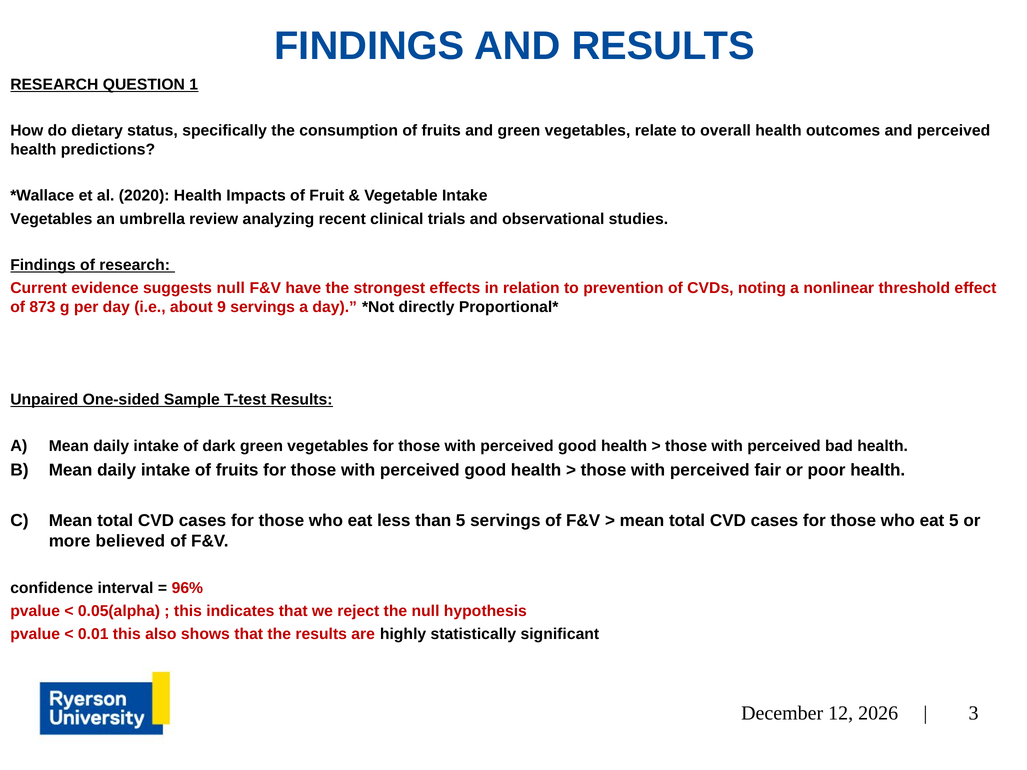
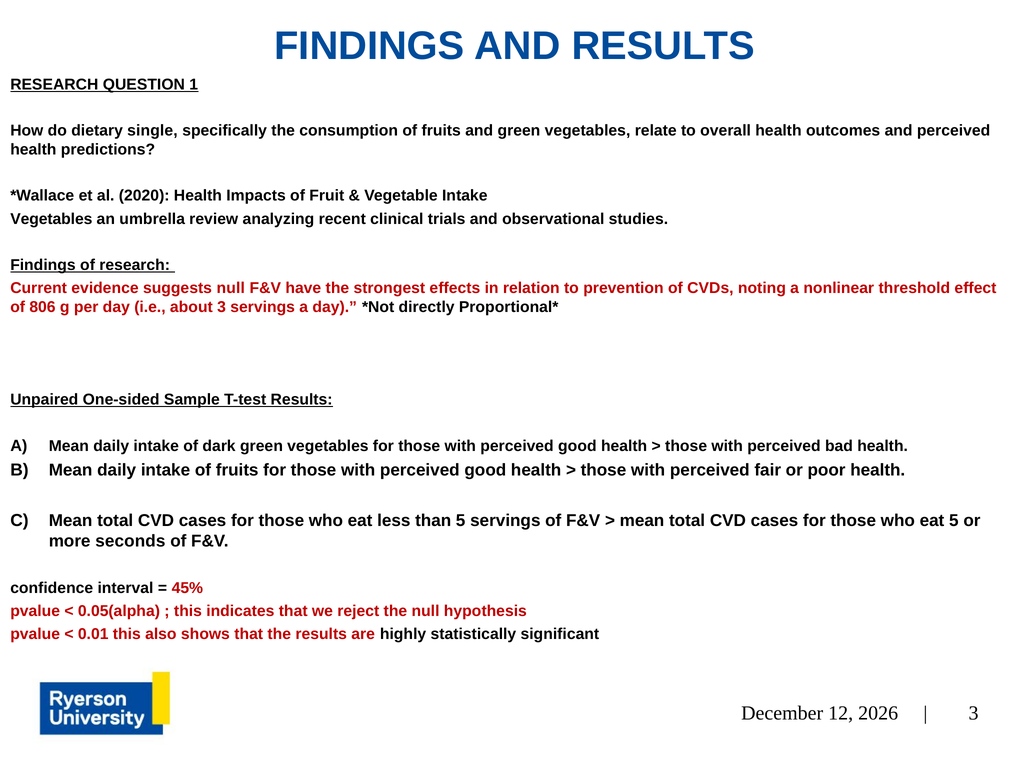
status: status -> single (152, 131)
873: 873 -> 806 (42, 307)
about 9: 9 -> 3 (222, 307)
believed: believed -> seconds (130, 541)
96%: 96% -> 45% (187, 588)
